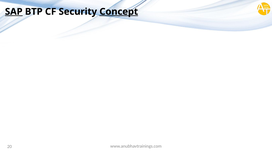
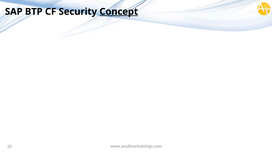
SAP underline: present -> none (14, 12)
